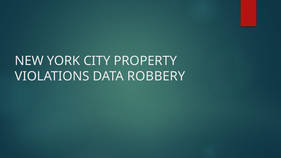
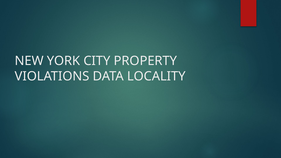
ROBBERY: ROBBERY -> LOCALITY (156, 76)
